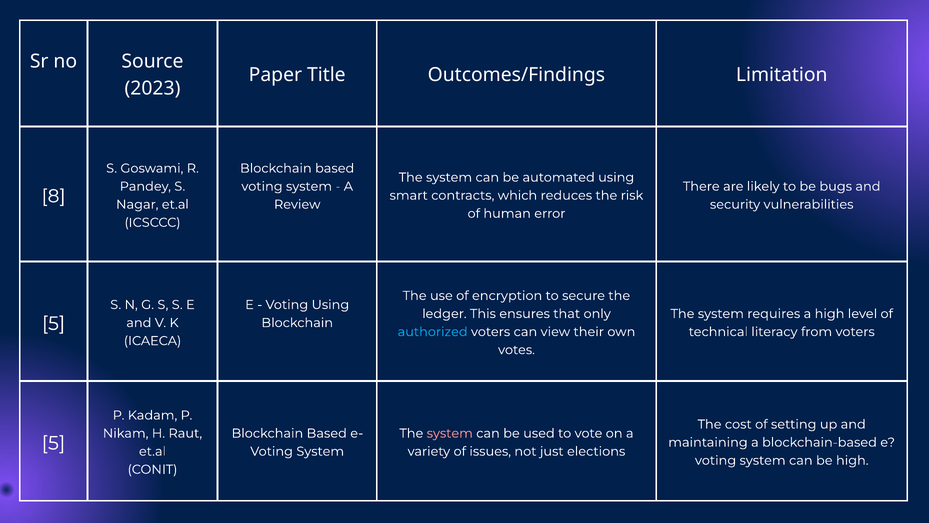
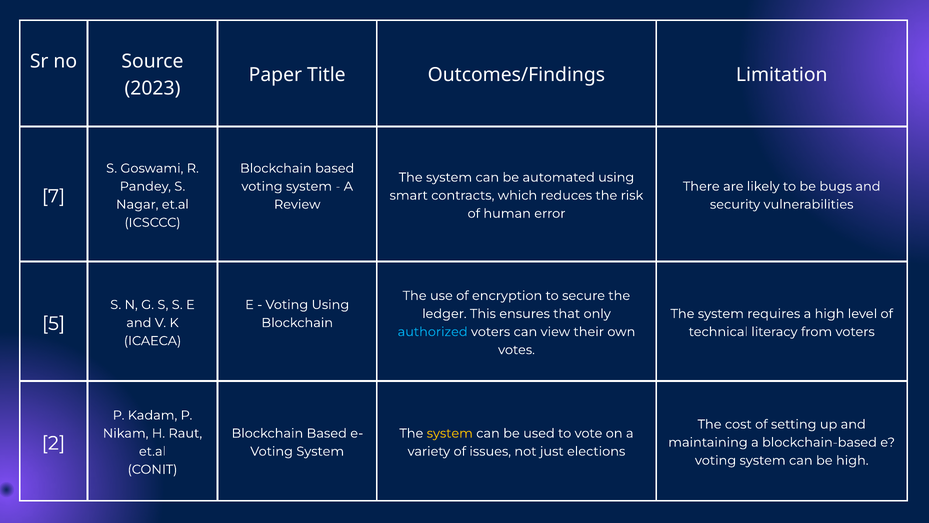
8: 8 -> 7 (53, 196)
system colour: pink -> yellow (450, 433)
5: 5 -> 2 (53, 443)
